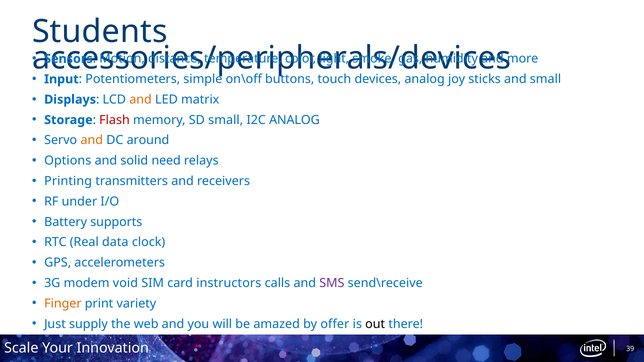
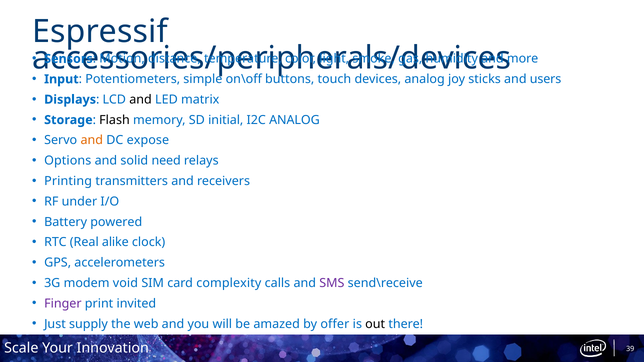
Students: Students -> Espressif (100, 32)
and small: small -> users (546, 79)
and colour: orange -> black (141, 100)
Flash colour: red -> black (114, 120)
SD small: small -> initial (226, 120)
around: around -> expose (148, 140)
supports: supports -> powered (116, 222)
data: data -> alike (115, 242)
instructors: instructors -> complexity (229, 283)
Finger colour: orange -> purple (63, 304)
variety: variety -> invited (136, 304)
